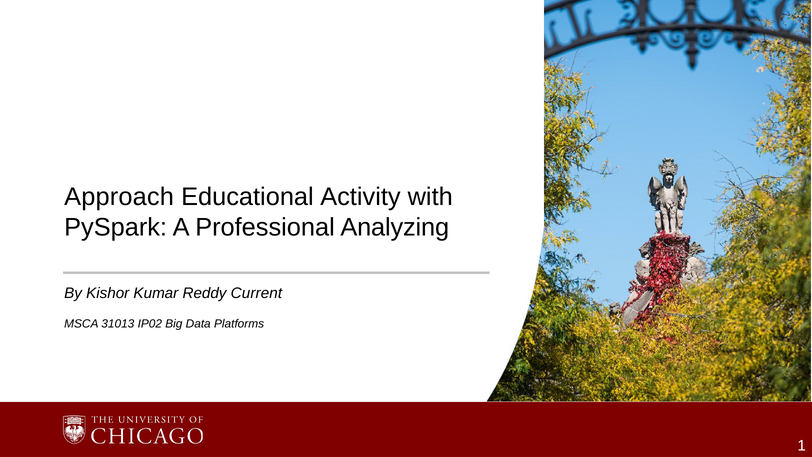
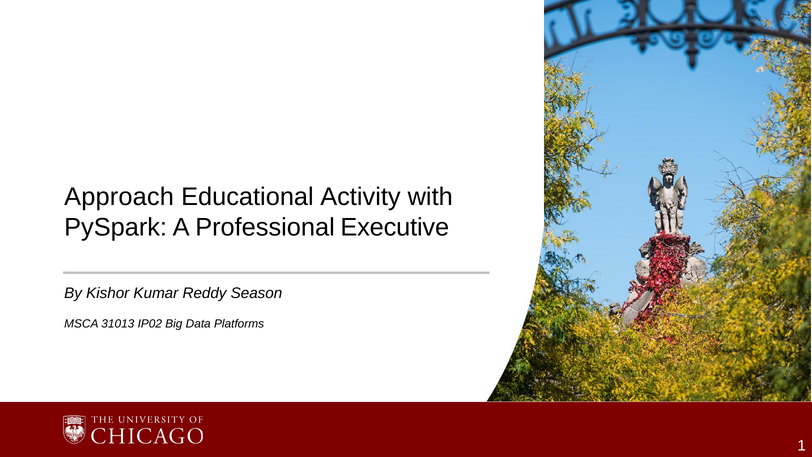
Analyzing: Analyzing -> Executive (395, 227)
Current: Current -> Season (256, 293)
